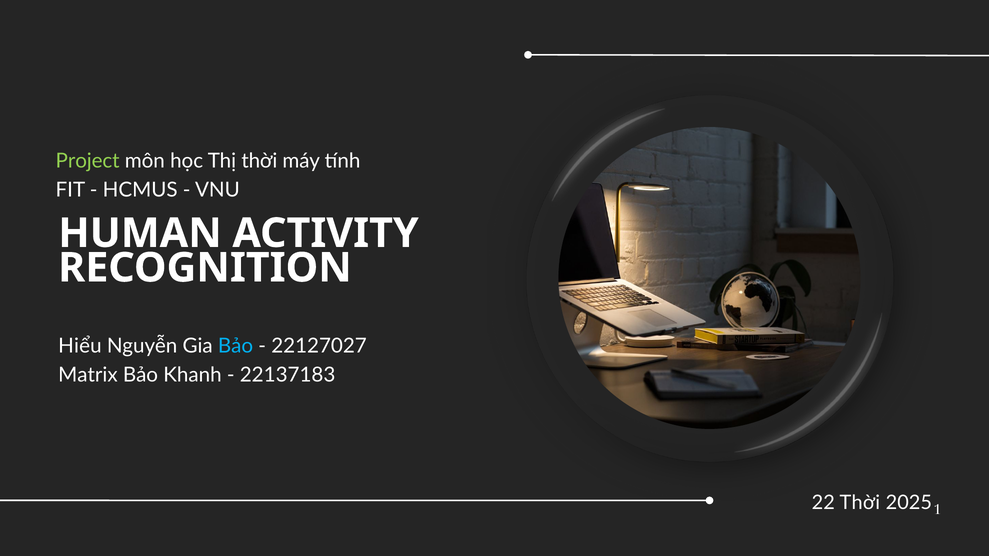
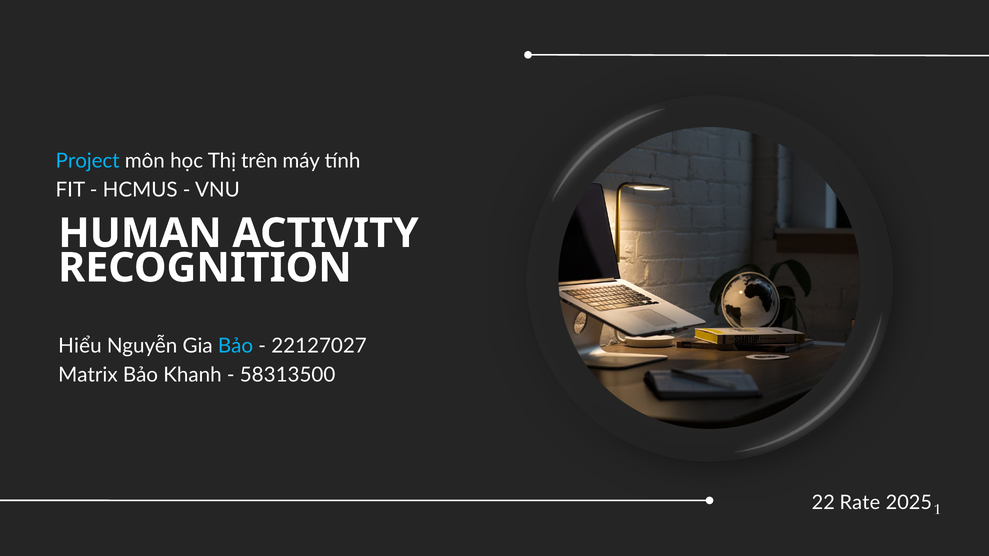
Project colour: light green -> light blue (88, 161)
Thị thời: thời -> trên (259, 161)
22137183: 22137183 -> 58313500 (288, 375)
22 Thời: Thời -> Rate (860, 503)
